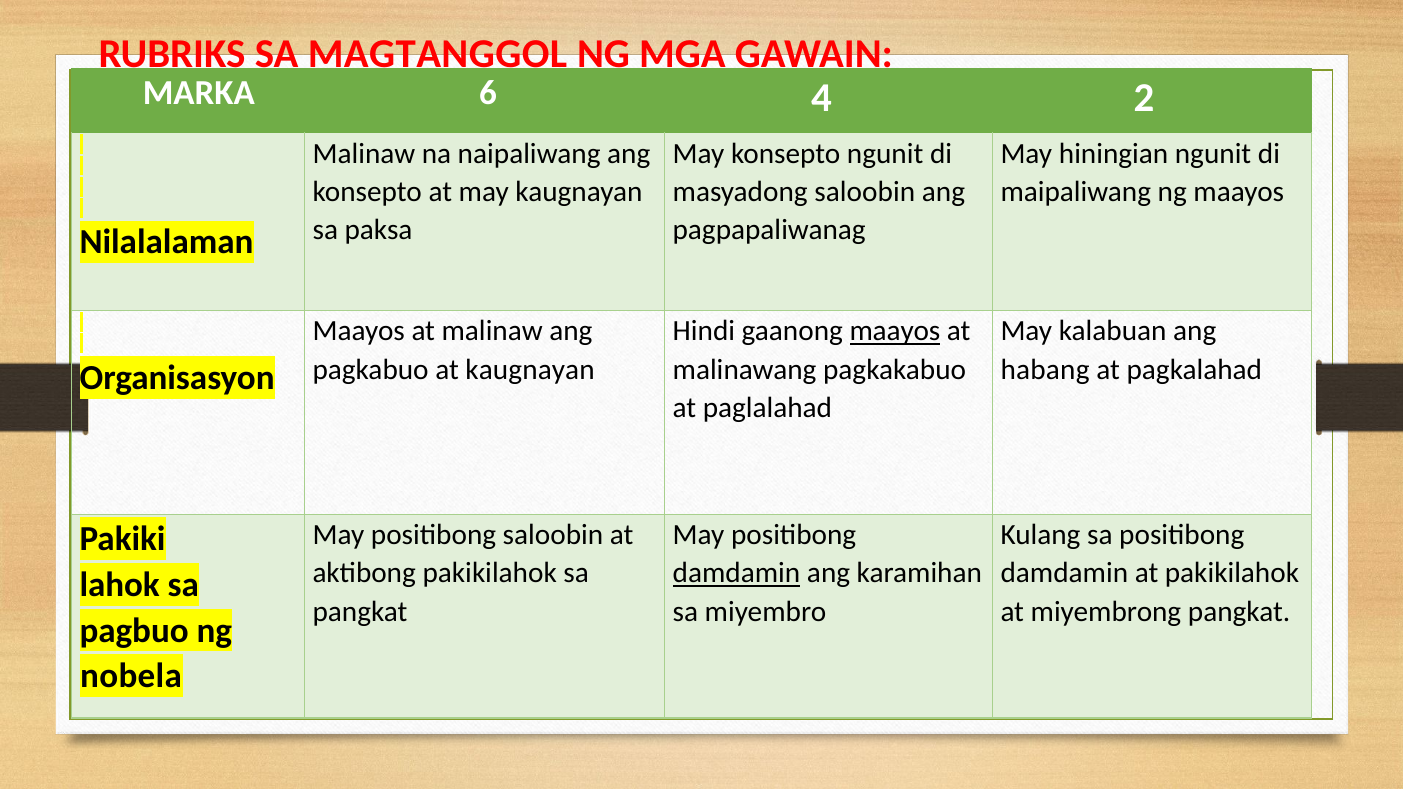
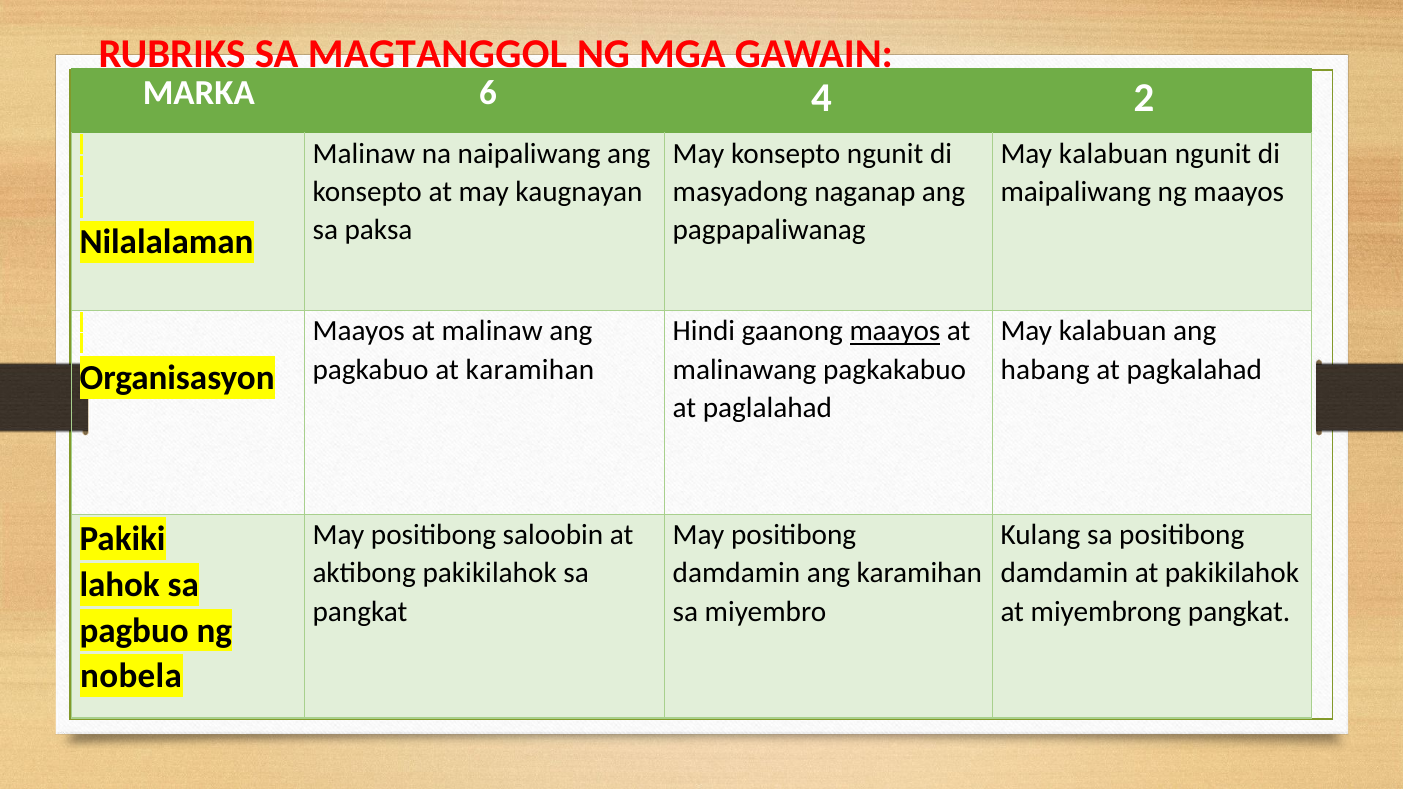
hiningian: hiningian -> kalabuan (1113, 154)
masyadong saloobin: saloobin -> naganap (865, 192)
at kaugnayan: kaugnayan -> karamihan (530, 369)
damdamin underline: present -> none (736, 573)
